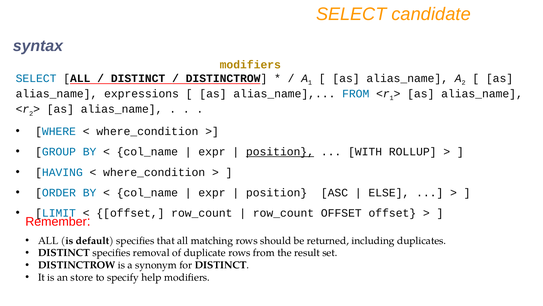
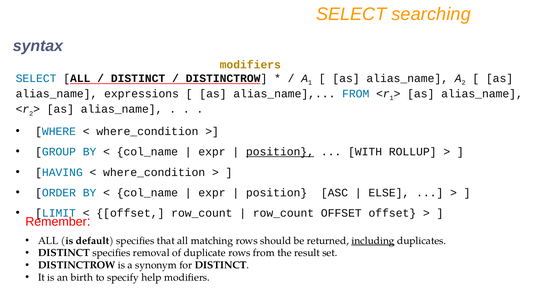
candidate: candidate -> searching (431, 14)
including underline: none -> present (373, 240)
store: store -> birth (82, 277)
